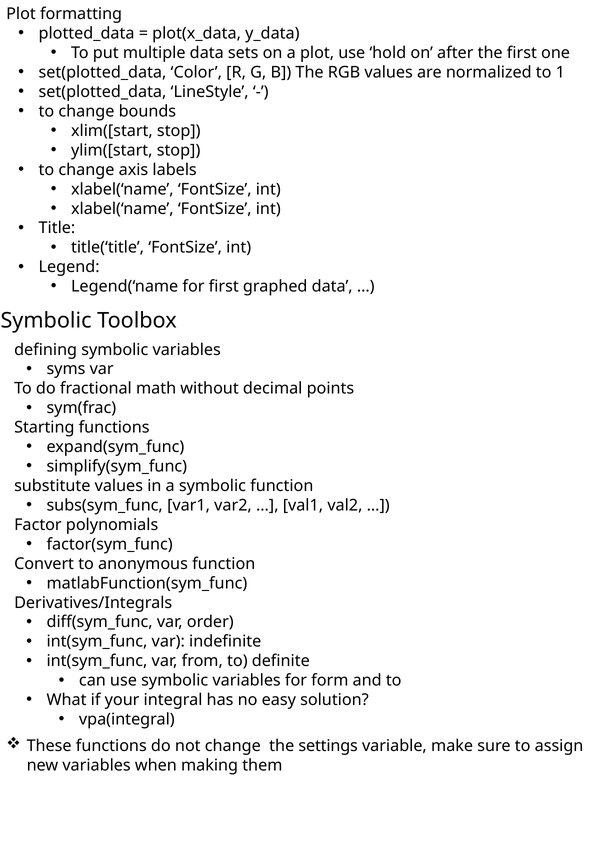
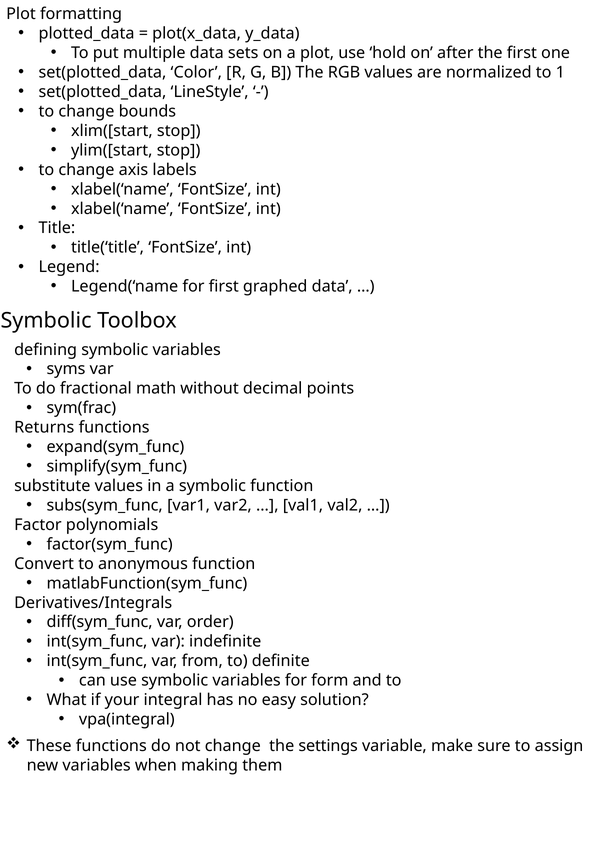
Starting: Starting -> Returns (44, 427)
